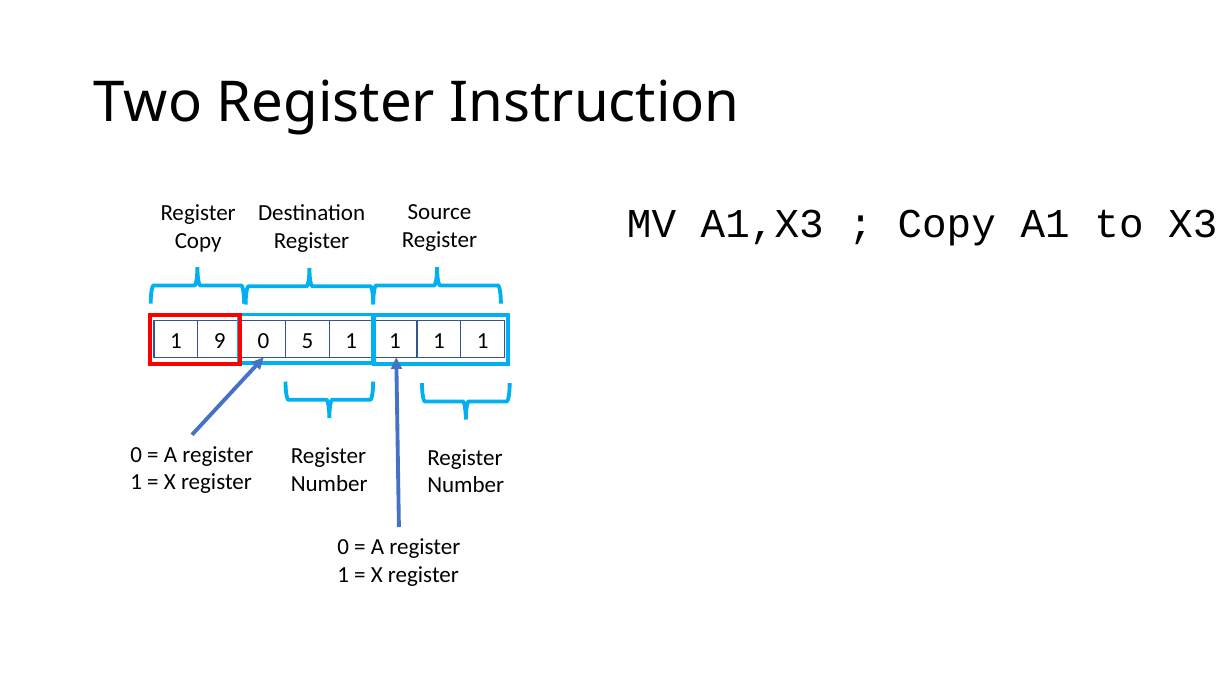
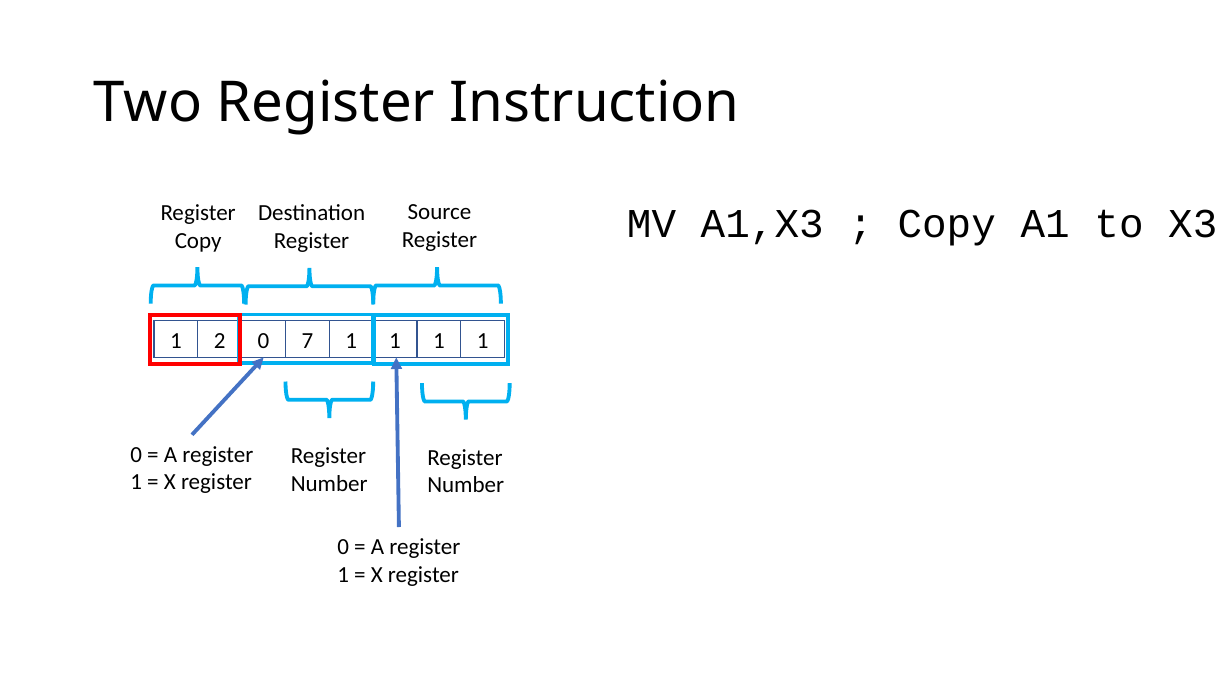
9: 9 -> 2 (220, 341)
5: 5 -> 7 (307, 341)
